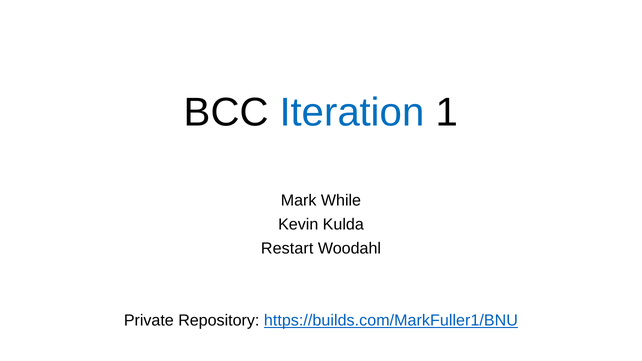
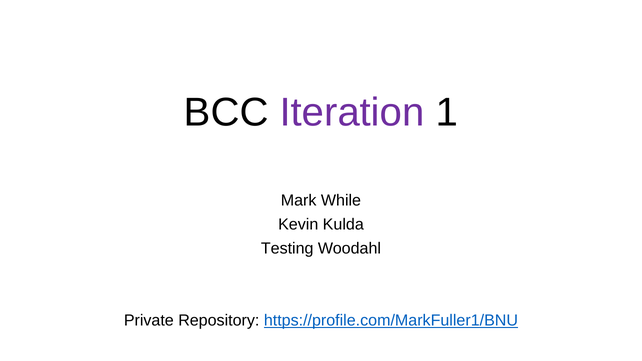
Iteration colour: blue -> purple (352, 112)
Restart: Restart -> Testing (287, 249)
https://builds.com/MarkFuller1/BNU: https://builds.com/MarkFuller1/BNU -> https://profile.com/MarkFuller1/BNU (391, 321)
